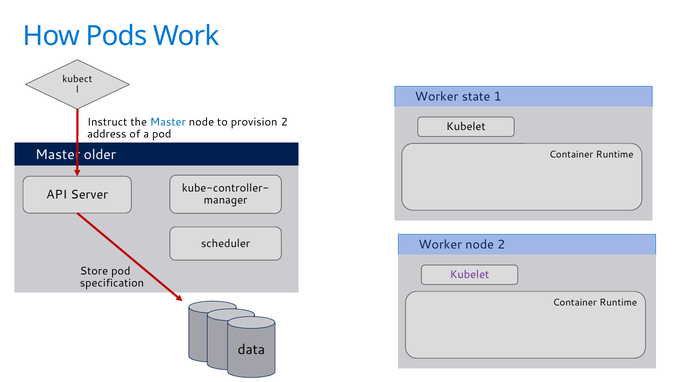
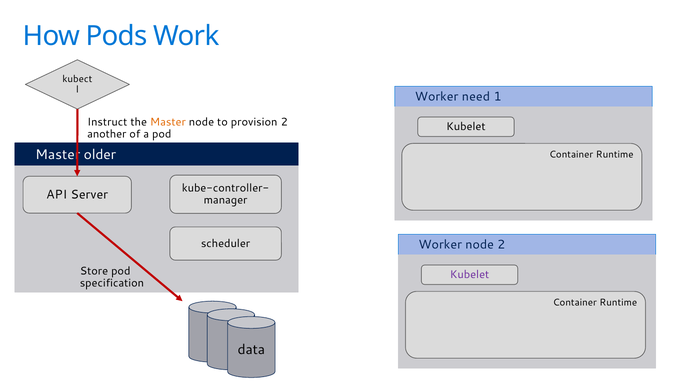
state: state -> need (476, 97)
Master colour: blue -> orange (168, 122)
address: address -> another (107, 134)
